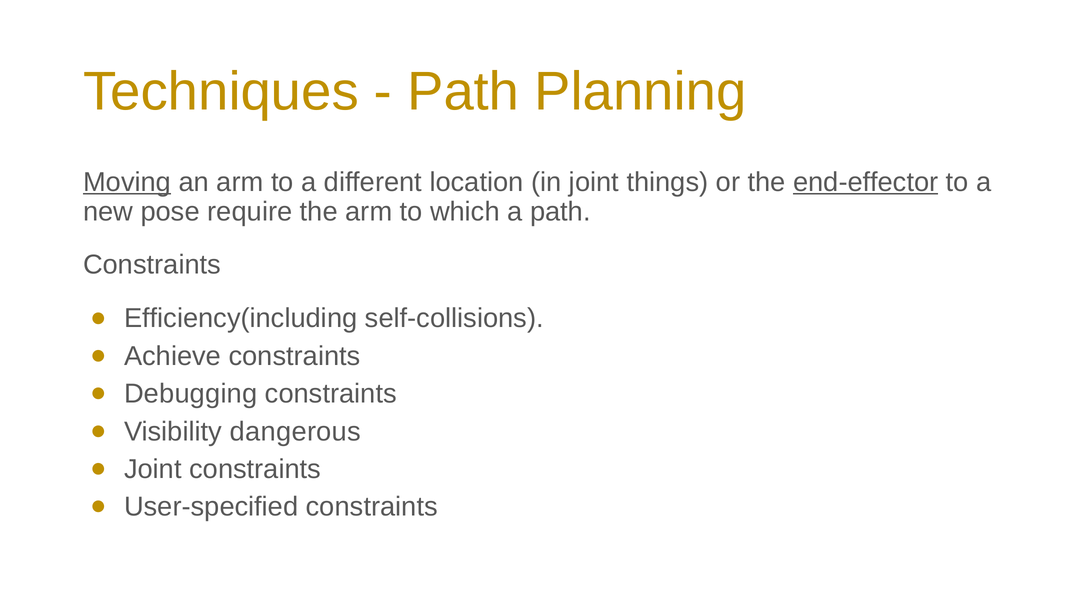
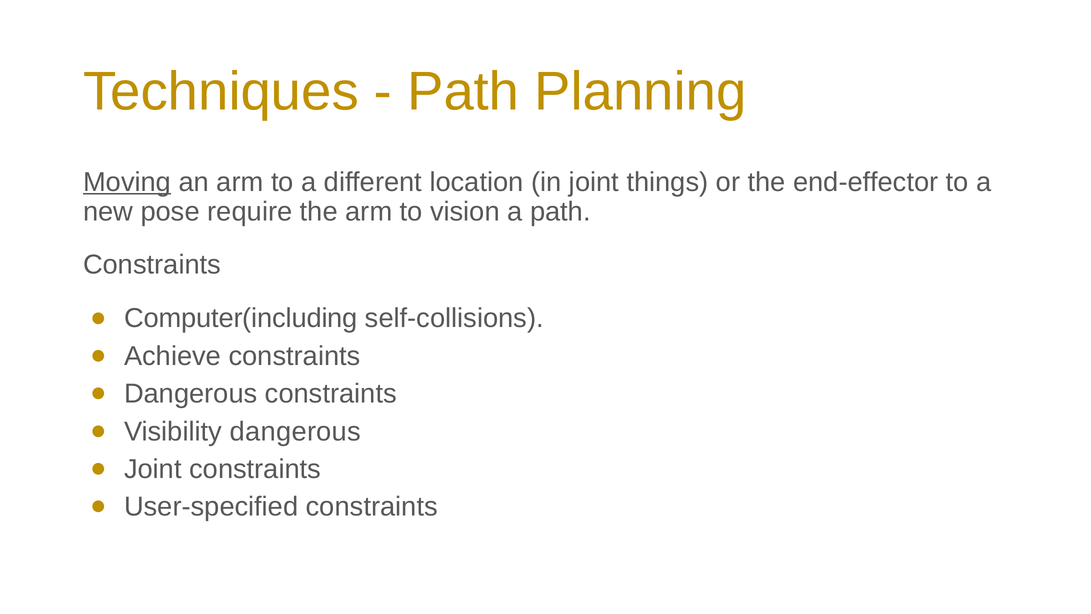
end-effector underline: present -> none (866, 182)
which: which -> vision (465, 211)
Efficiency(including: Efficiency(including -> Computer(including (241, 318)
Debugging: Debugging -> Dangerous (191, 394)
